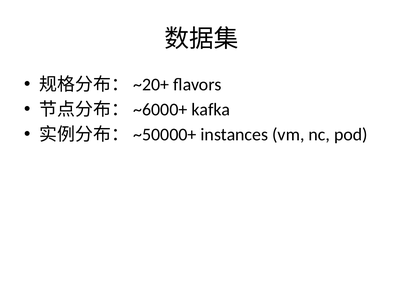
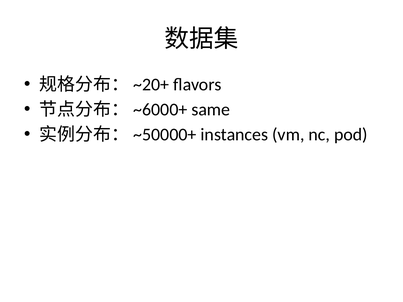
kafka: kafka -> same (211, 110)
